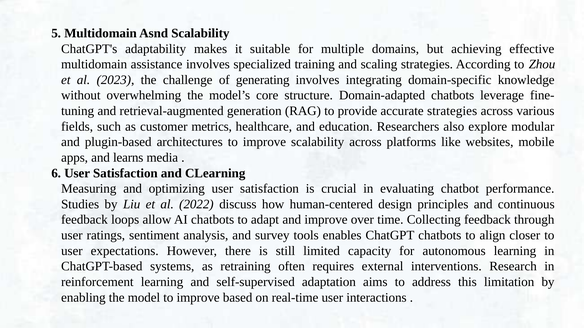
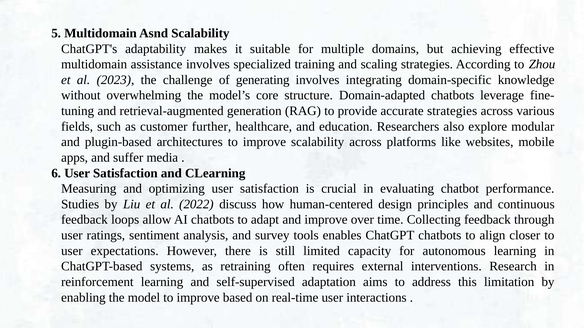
metrics: metrics -> further (212, 127)
learns: learns -> suffer (128, 158)
